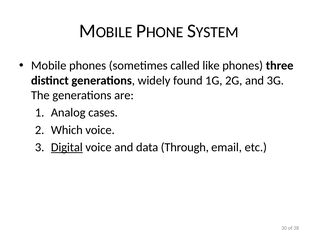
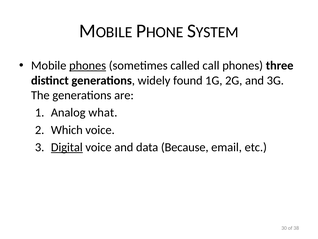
phones underline: none -> present (88, 66)
like: like -> call (211, 66)
cases: cases -> what (103, 112)
Through: Through -> Because (185, 147)
